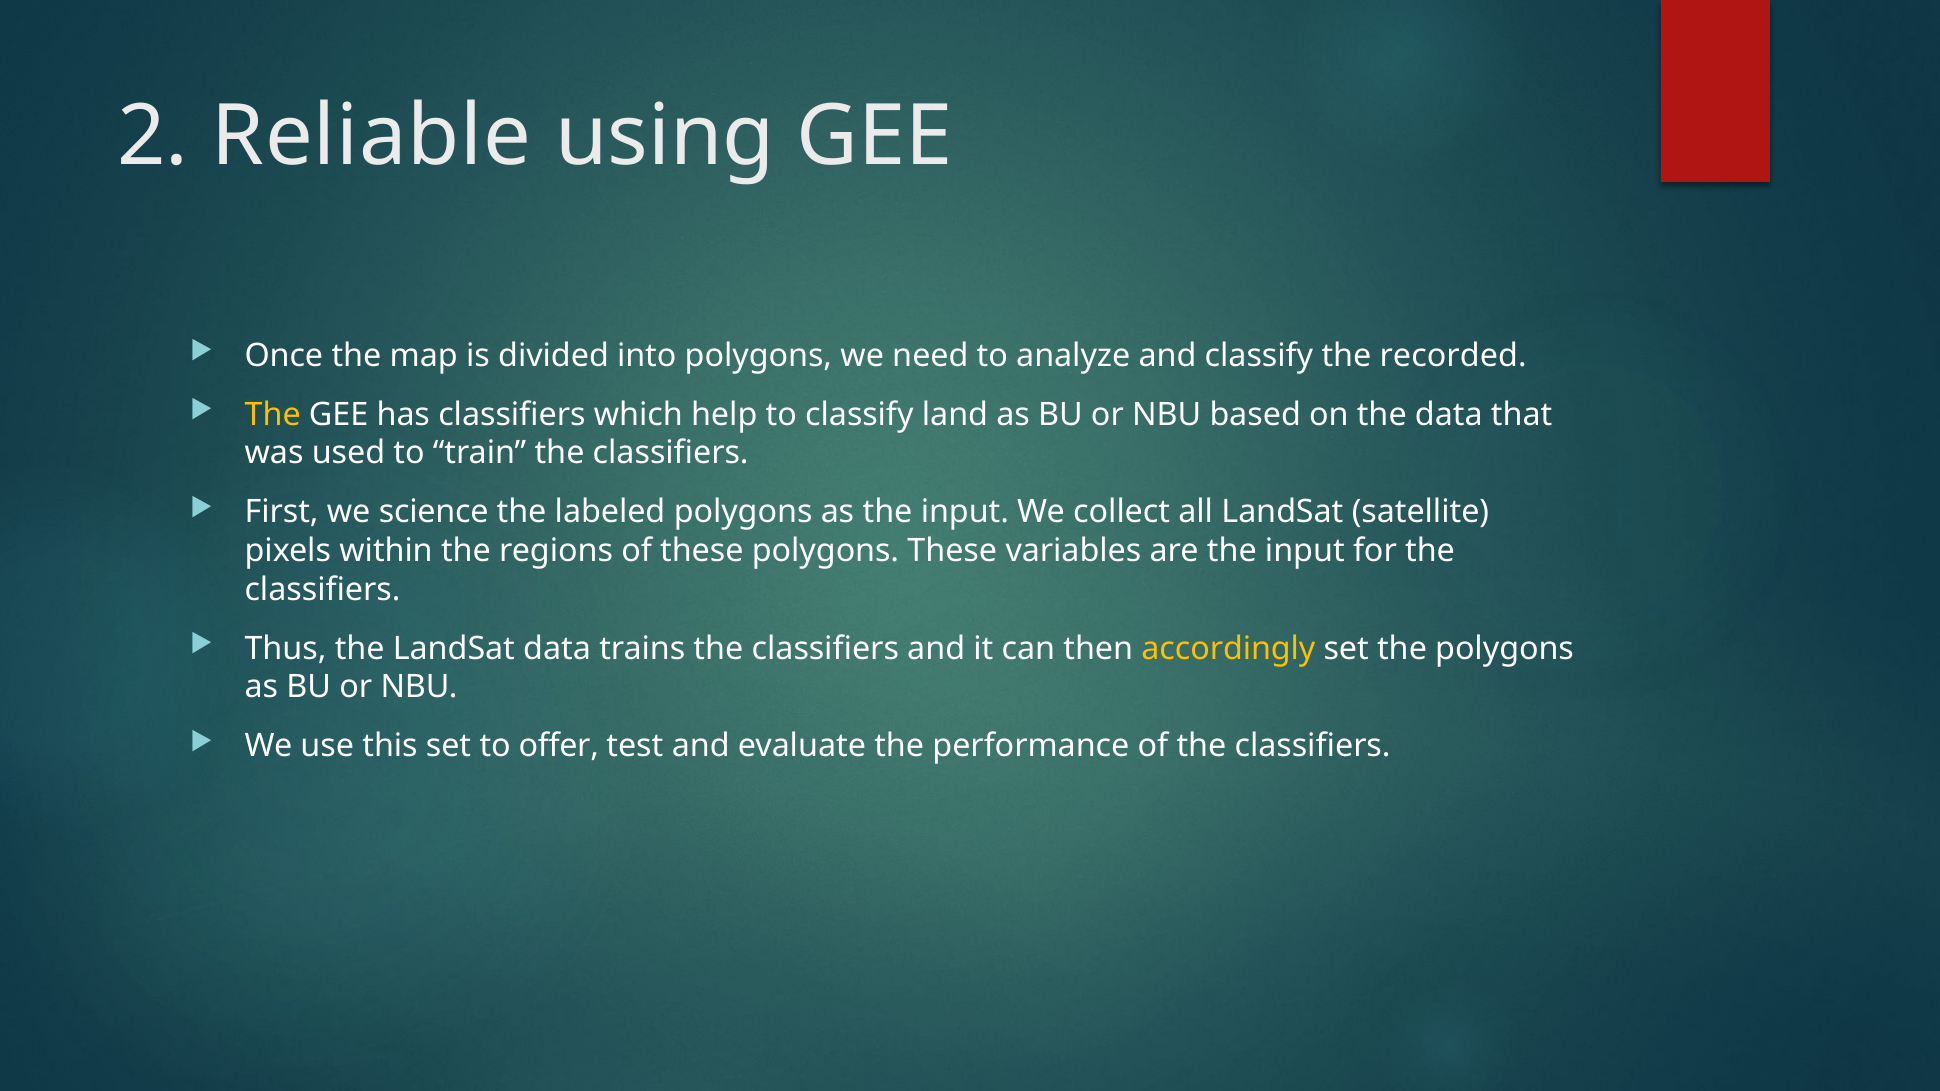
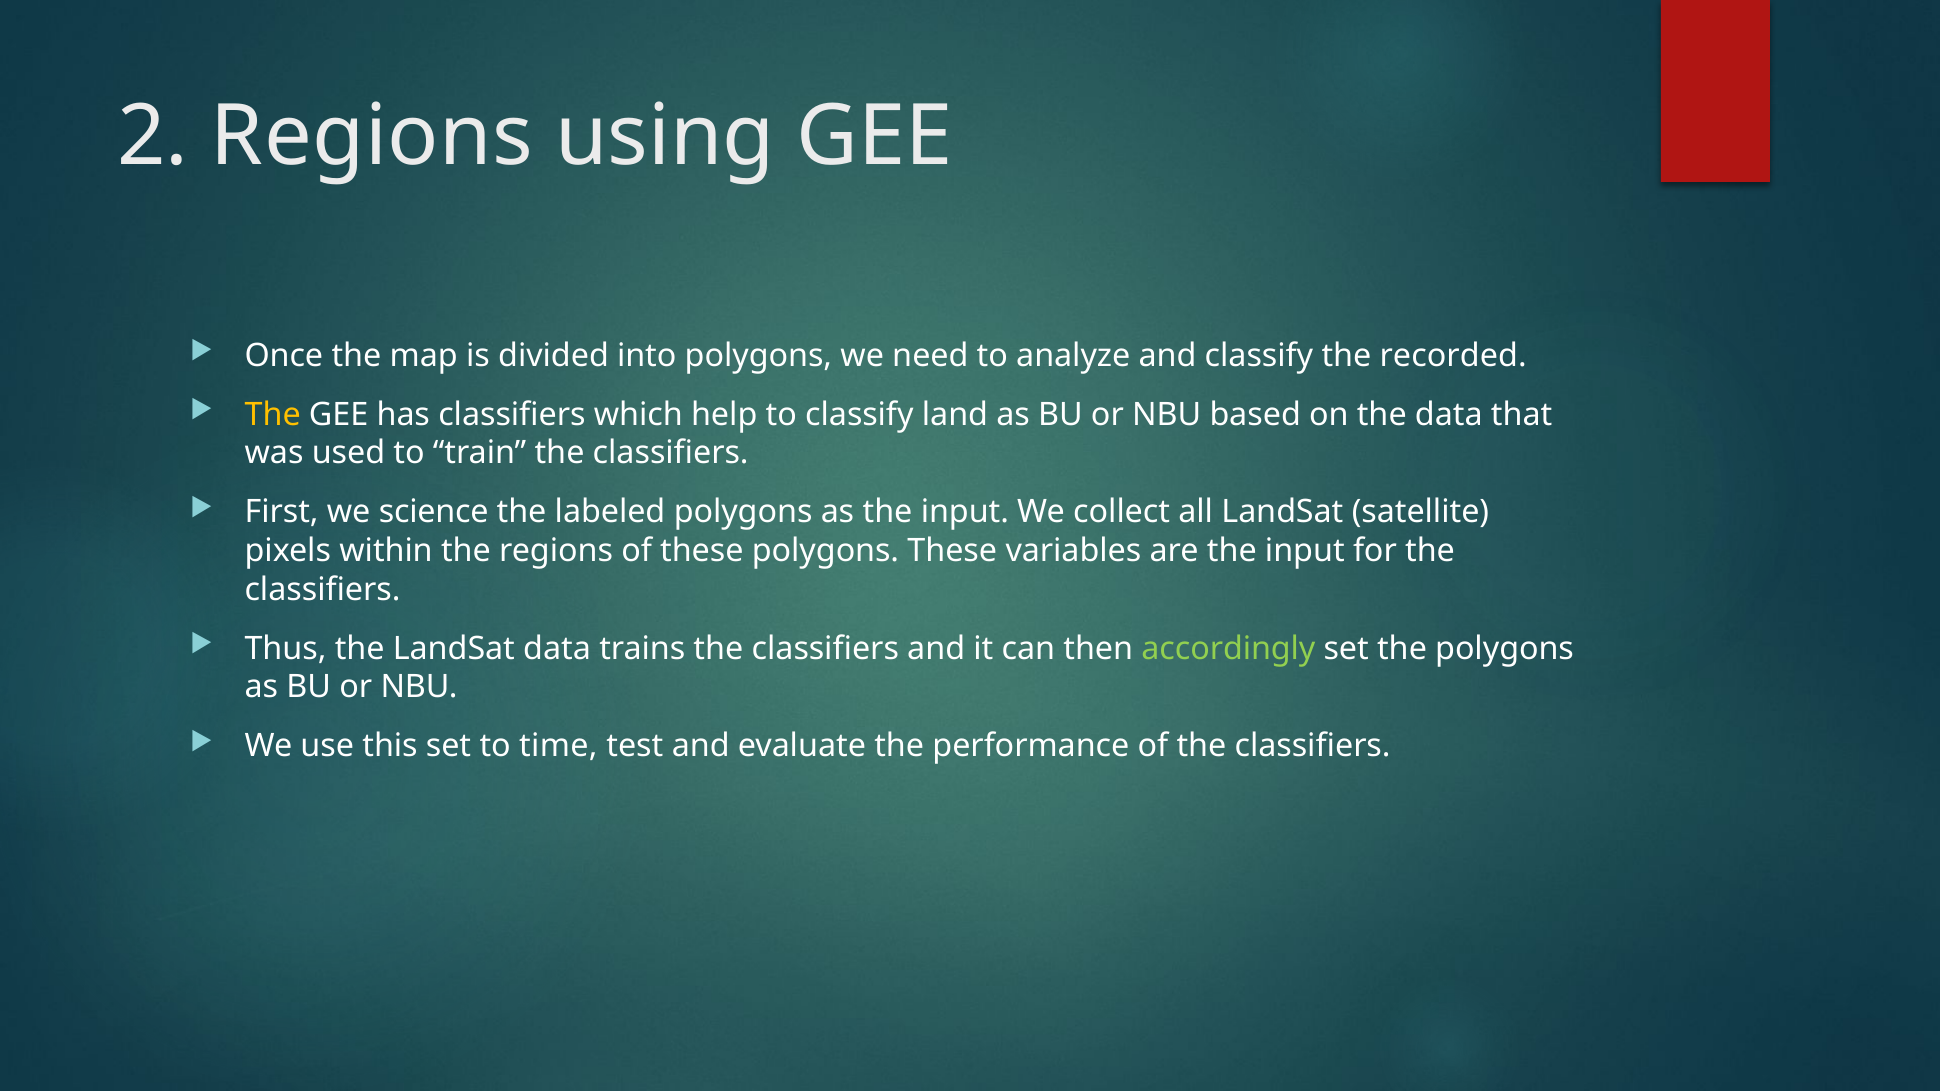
2 Reliable: Reliable -> Regions (372, 136)
accordingly colour: yellow -> light green (1228, 649)
offer: offer -> time (558, 746)
